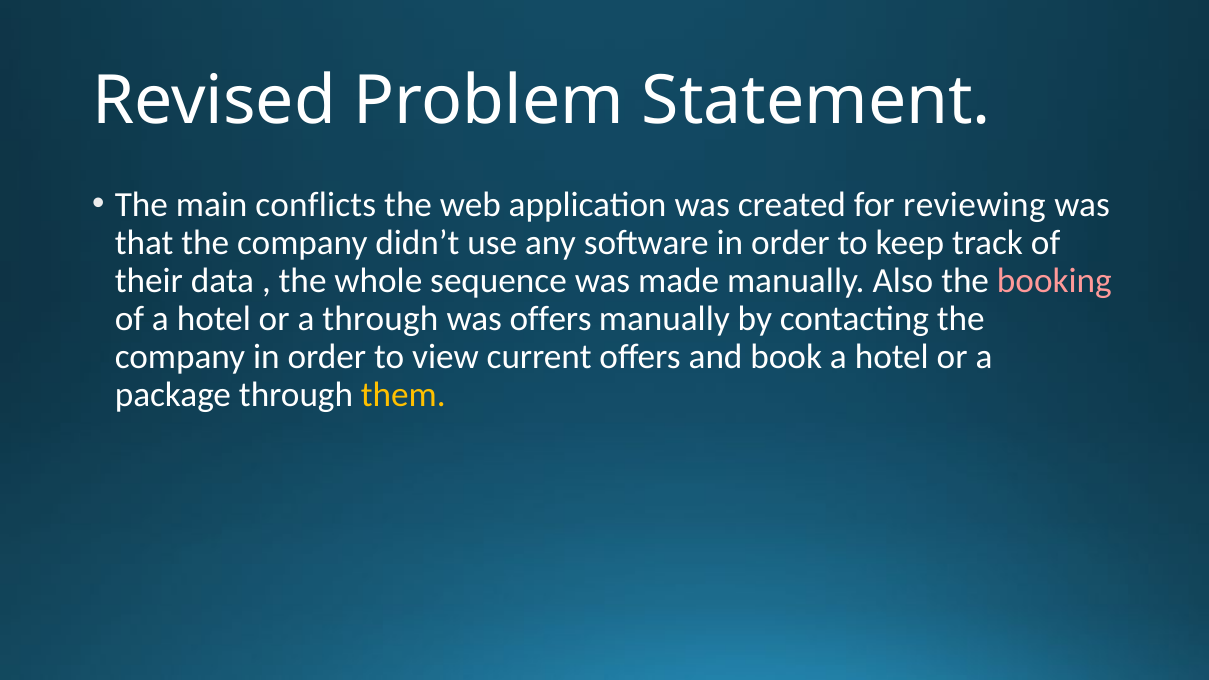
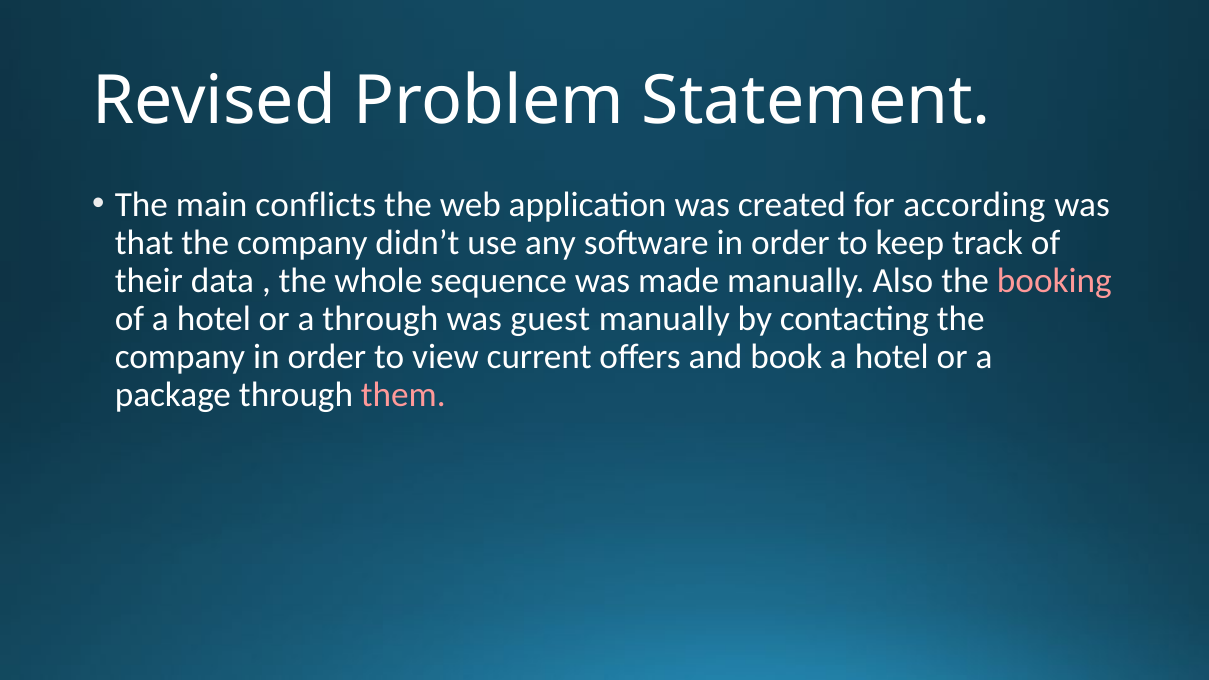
reviewing: reviewing -> according (974, 204)
was offers: offers -> guest (550, 319)
them colour: yellow -> pink (403, 395)
